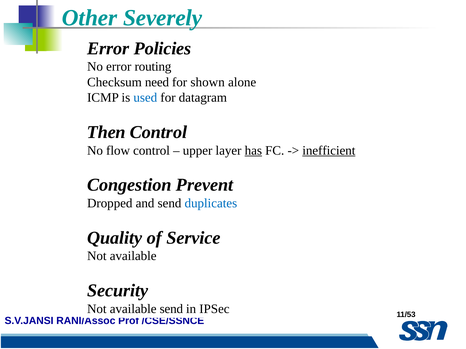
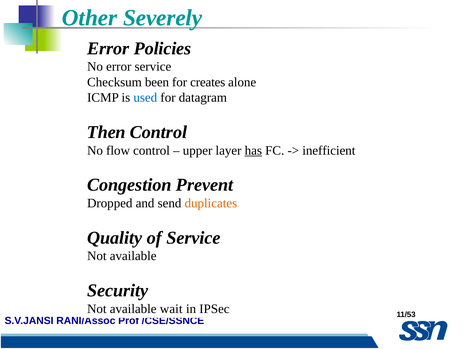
error routing: routing -> service (153, 67)
need: need -> been (157, 82)
shown: shown -> creates (208, 82)
inefficient underline: present -> none (329, 151)
duplicates colour: blue -> orange (211, 204)
available send: send -> wait (171, 309)
